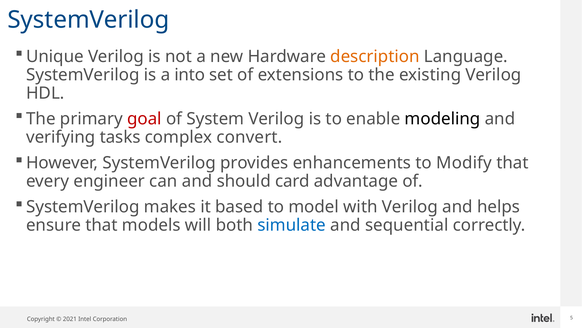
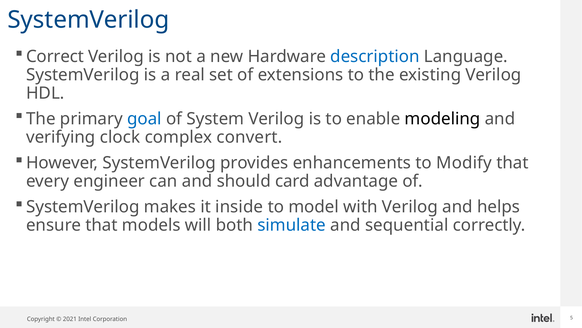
Unique: Unique -> Correct (55, 56)
description colour: orange -> blue (375, 56)
into: into -> real (190, 75)
goal colour: red -> blue (144, 119)
tasks: tasks -> clock (120, 137)
based: based -> inside (239, 207)
